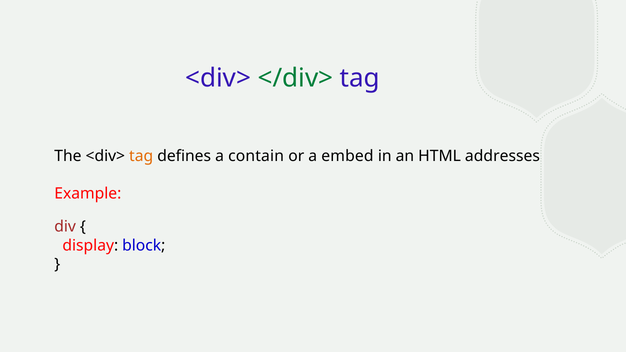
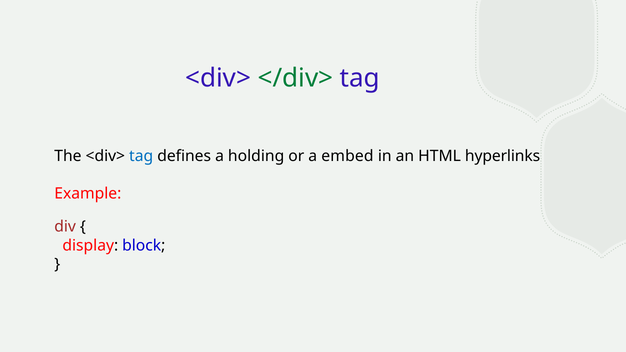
tag colour: orange -> blue (141, 156)
contain: contain -> holding (256, 156)
addresses: addresses -> hyperlinks (503, 156)
